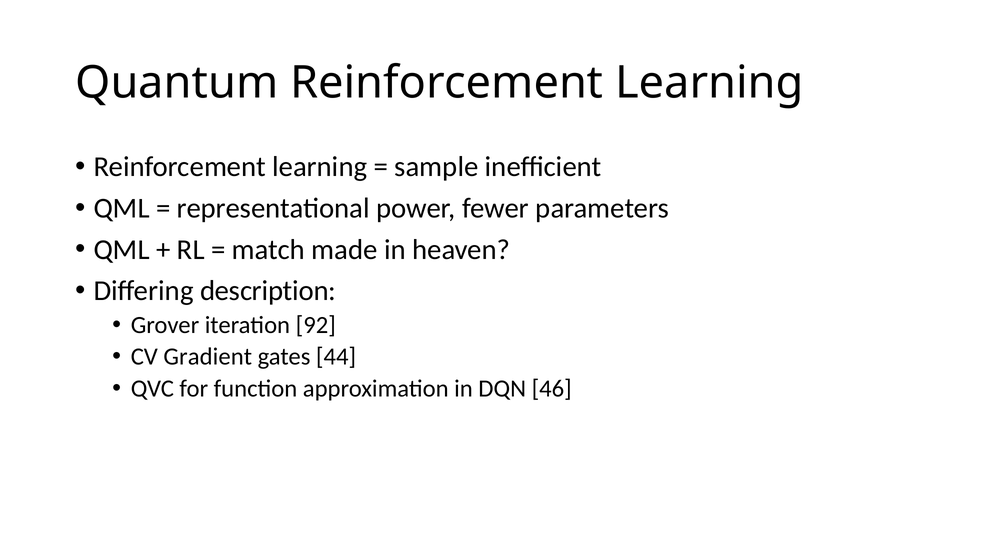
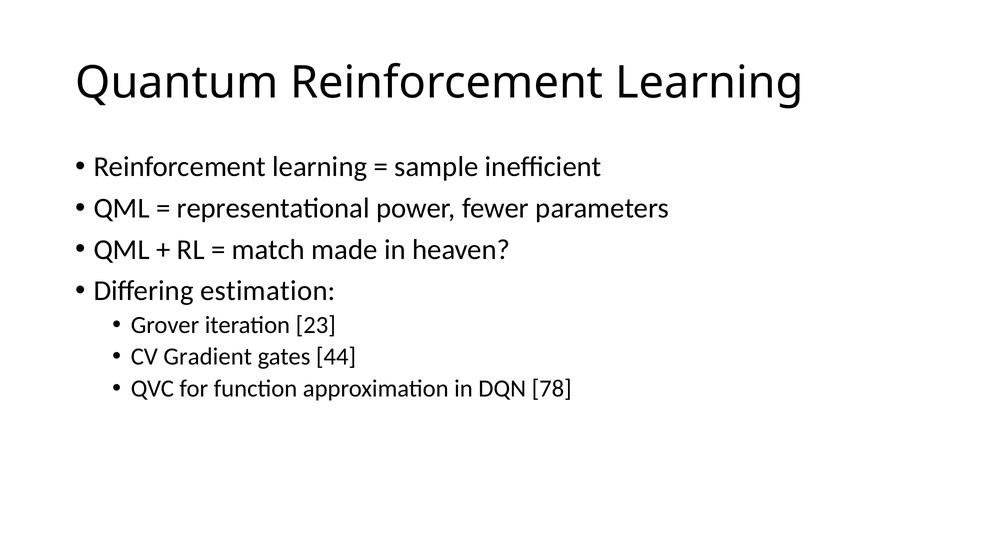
description: description -> estimation (268, 291)
92: 92 -> 23 (316, 325)
46: 46 -> 78 (552, 389)
